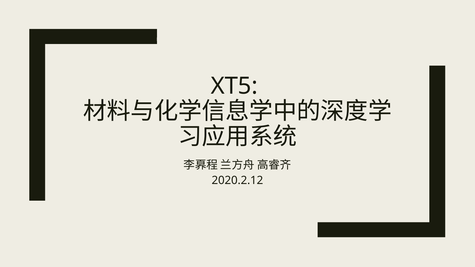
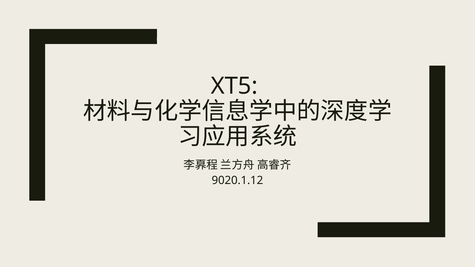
2020.2.12: 2020.2.12 -> 9020.1.12 (237, 180)
